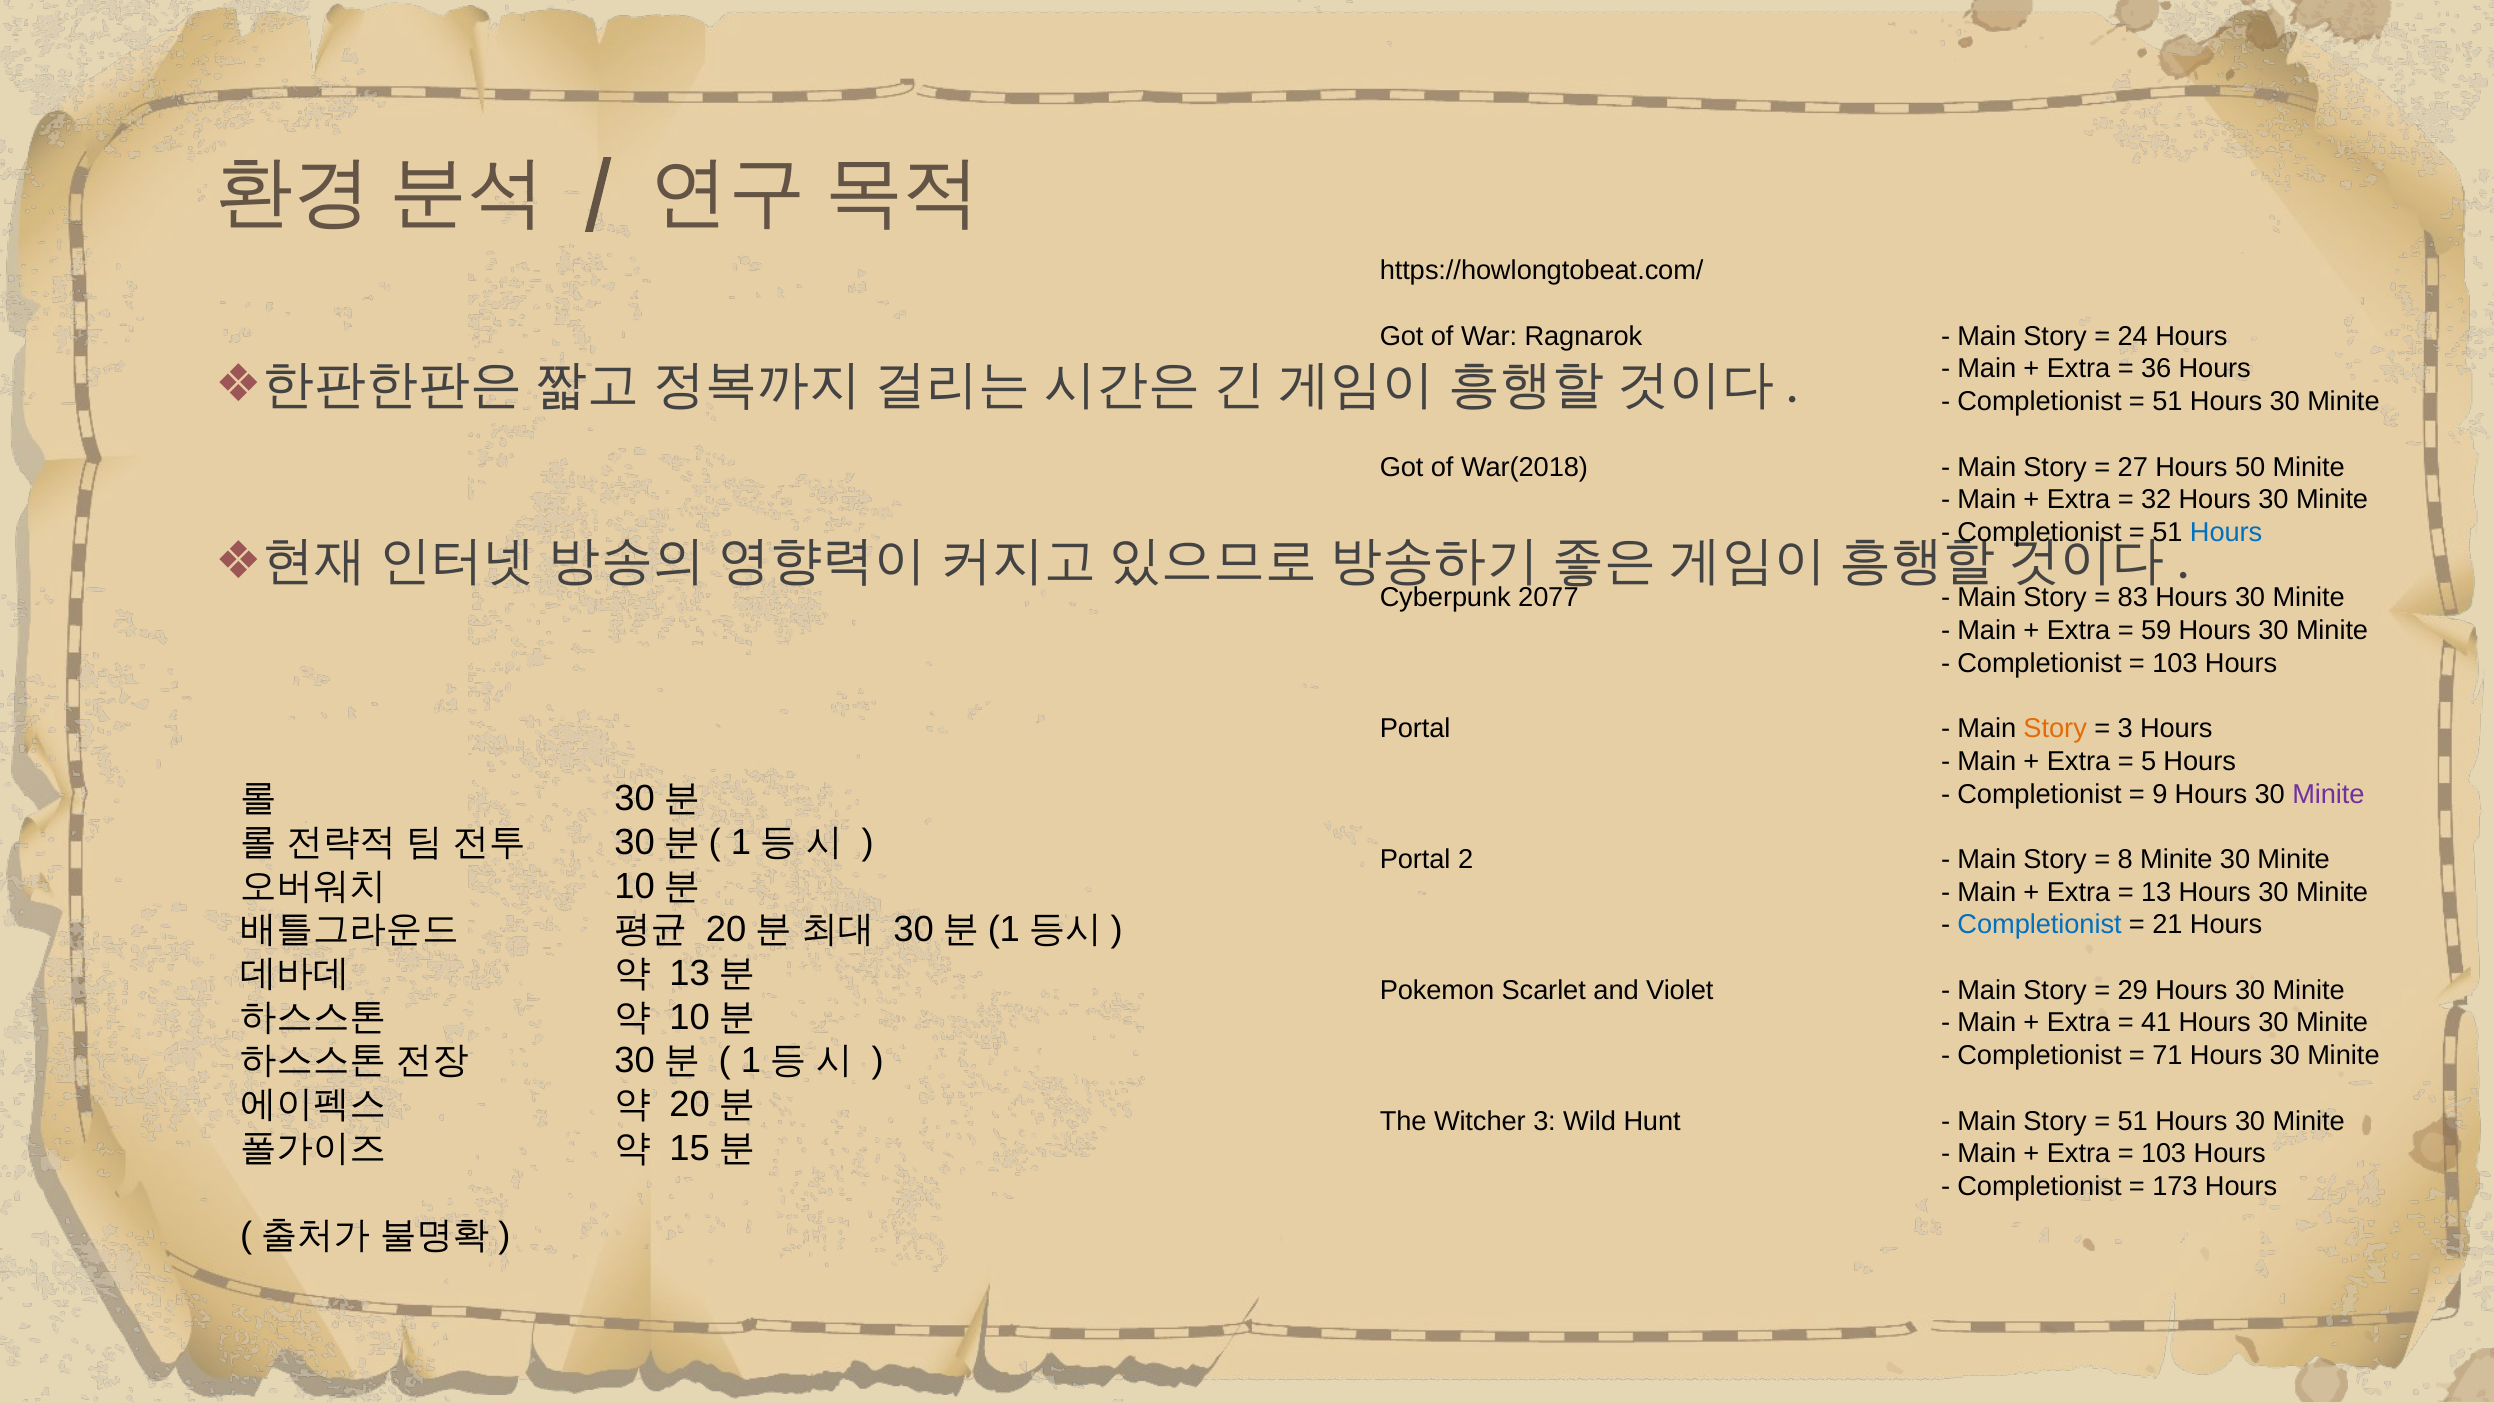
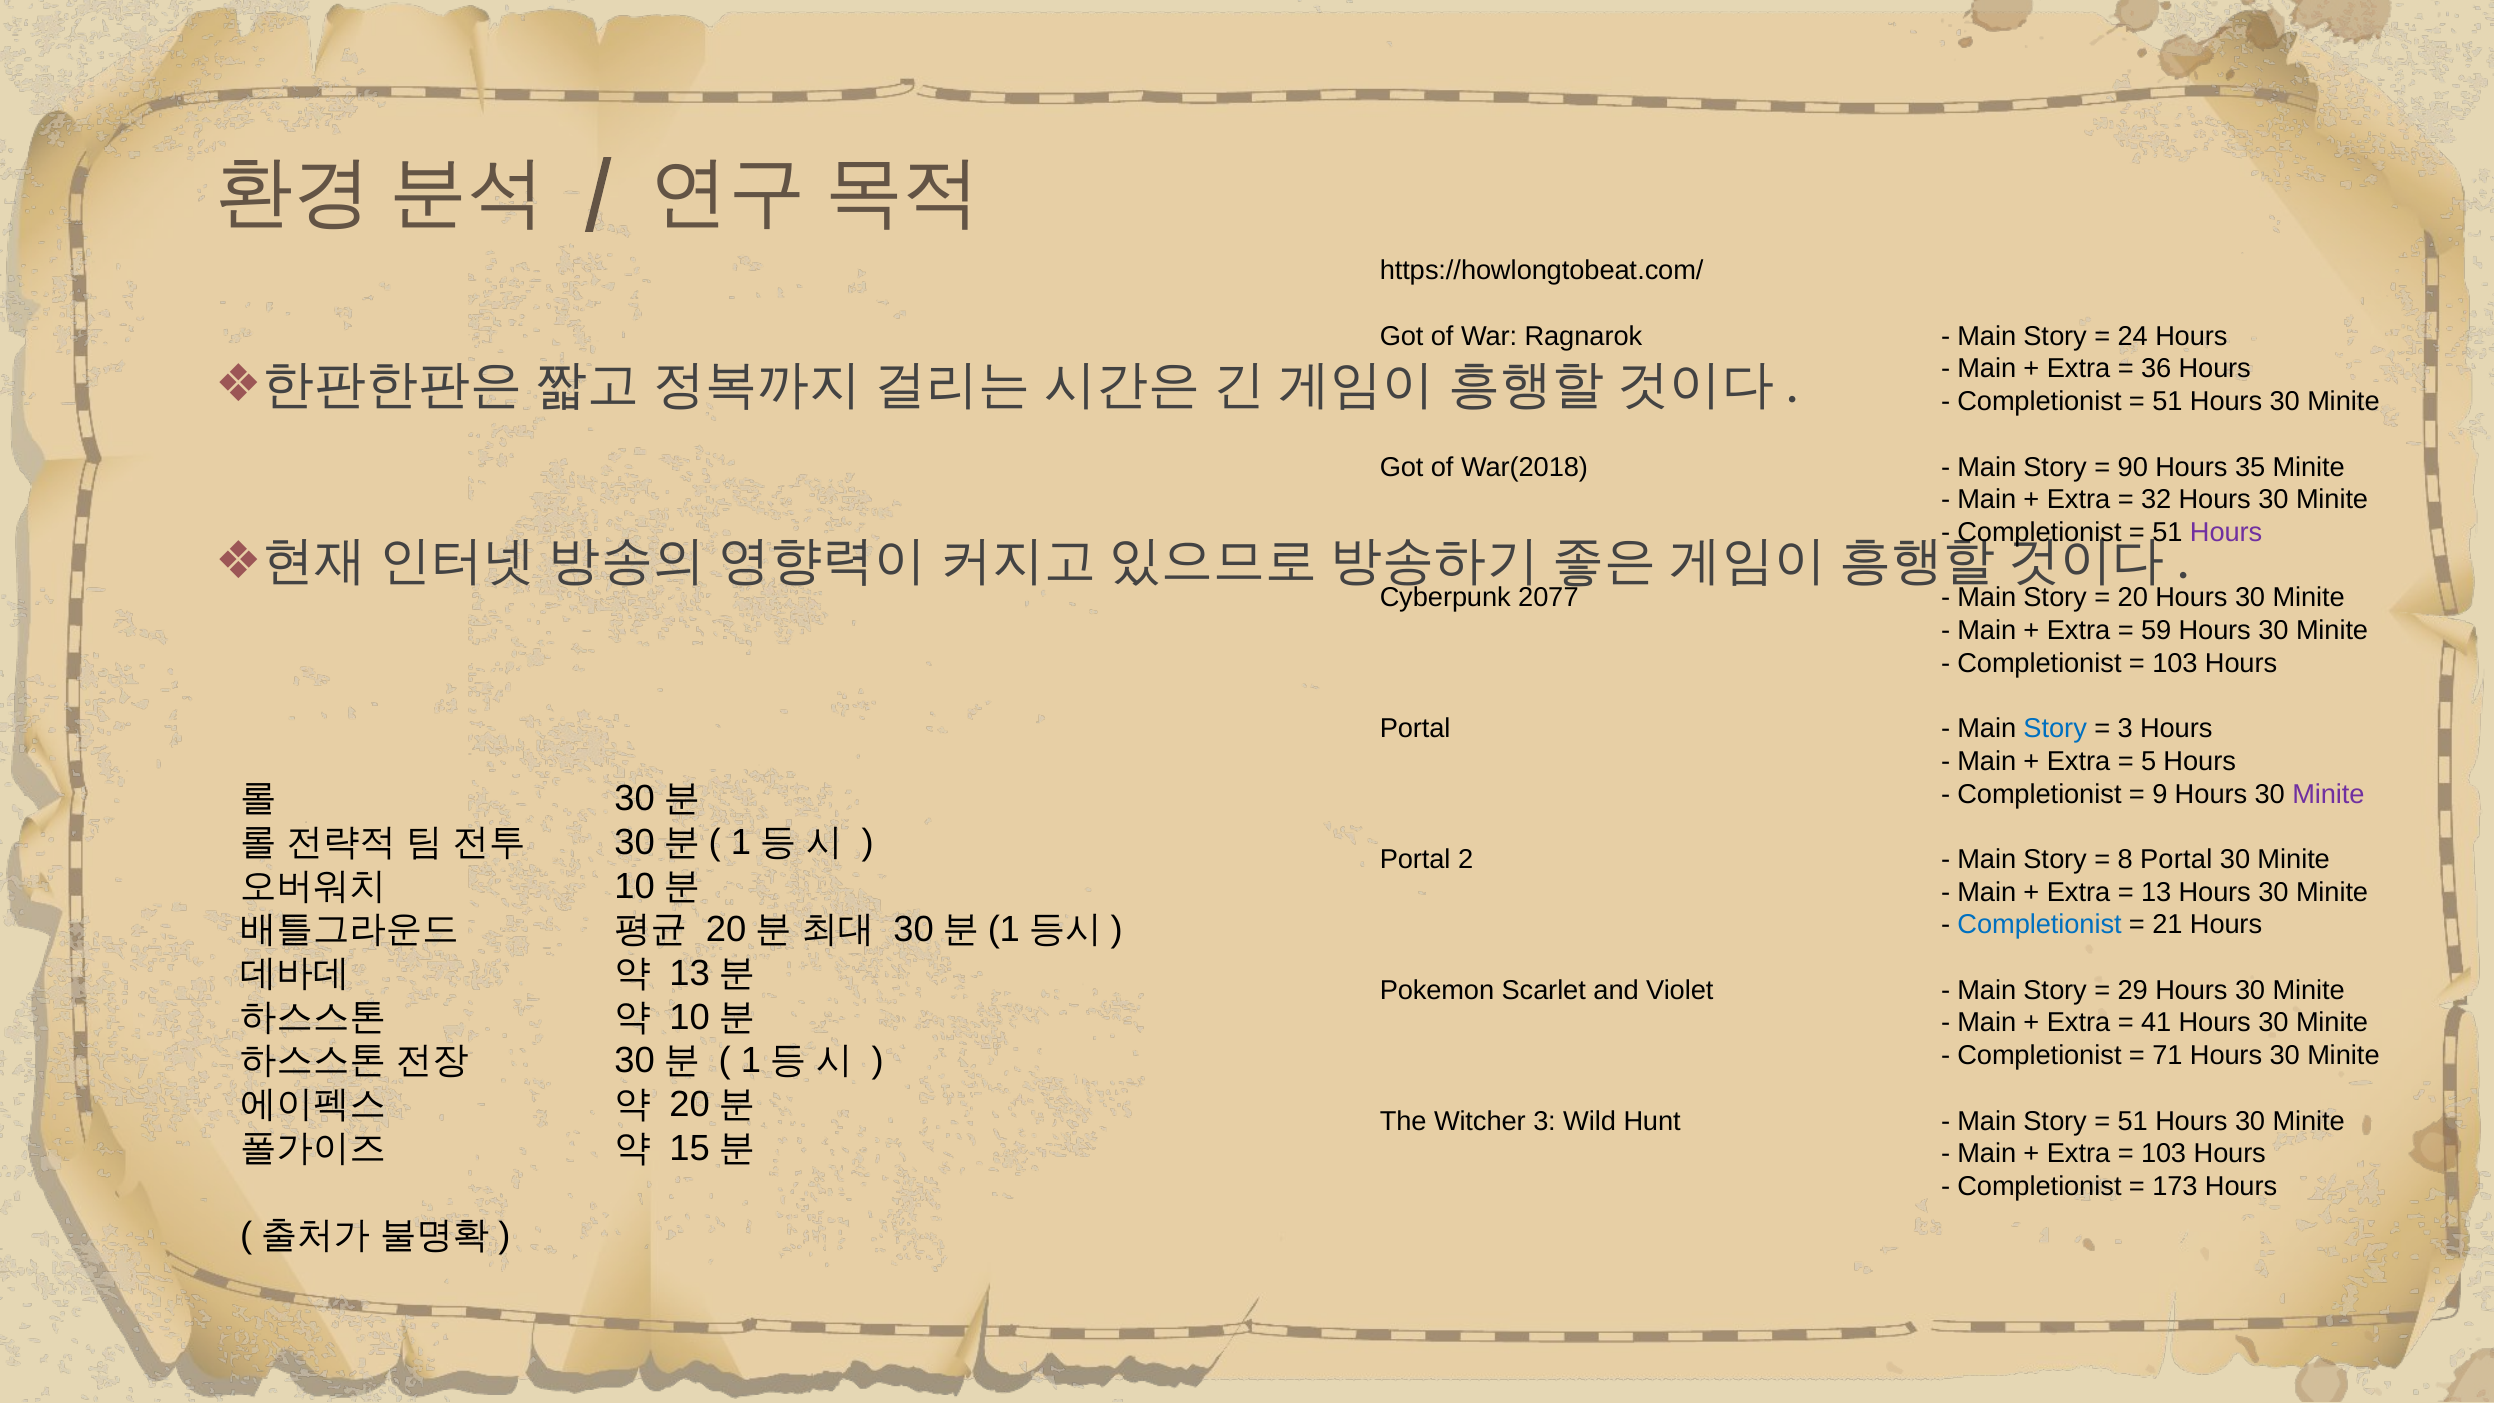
27: 27 -> 90 (2133, 467)
50: 50 -> 35 (2250, 467)
Hours colour: blue -> purple (2226, 532)
83: 83 -> 20 (2133, 598)
Story colour: orange -> blue (2055, 729)
8 Minite: Minite -> Portal (2176, 859)
